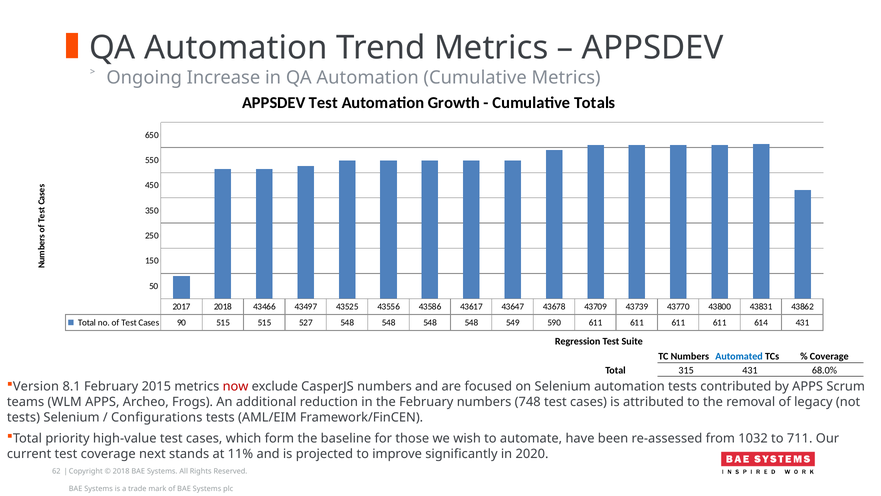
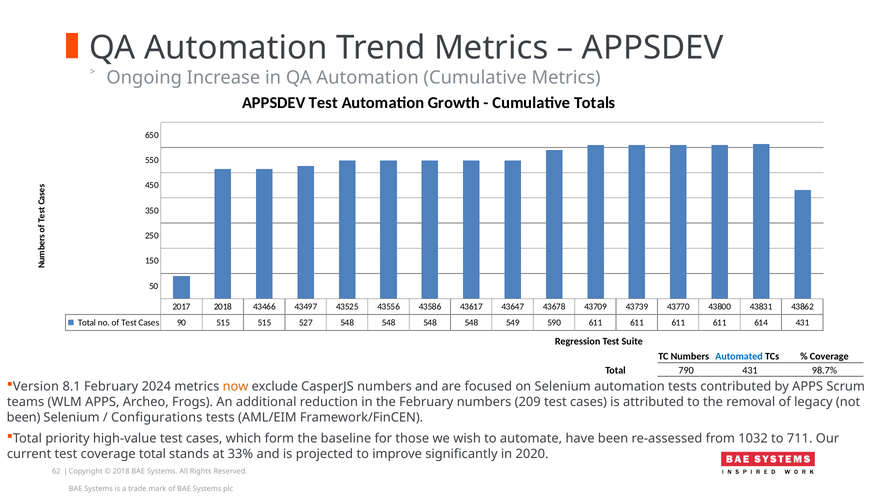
315: 315 -> 790 (686, 370)
68.0%: 68.0% -> 98.7% (824, 370)
2015: 2015 -> 2024 (156, 386)
now colour: red -> orange (236, 386)
748: 748 -> 209 (528, 402)
tests: tests -> been (24, 417)
test coverage next: next -> total (152, 453)
11%: 11% -> 33% (240, 453)
